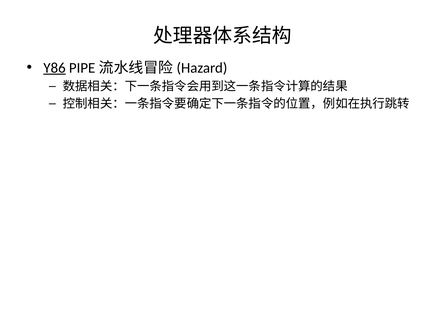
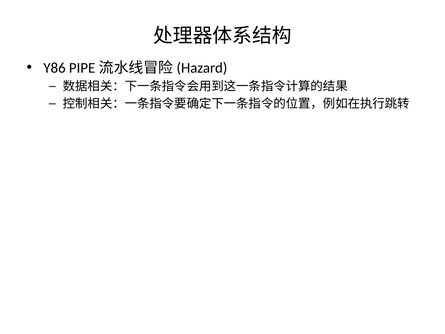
Y86 underline: present -> none (54, 68)
